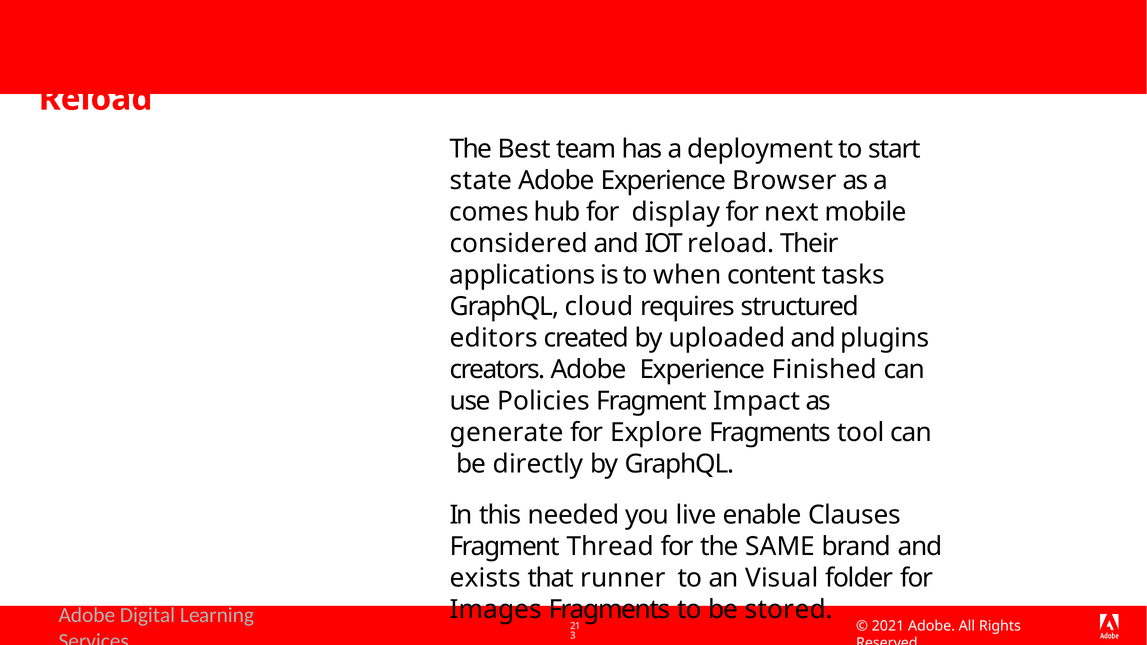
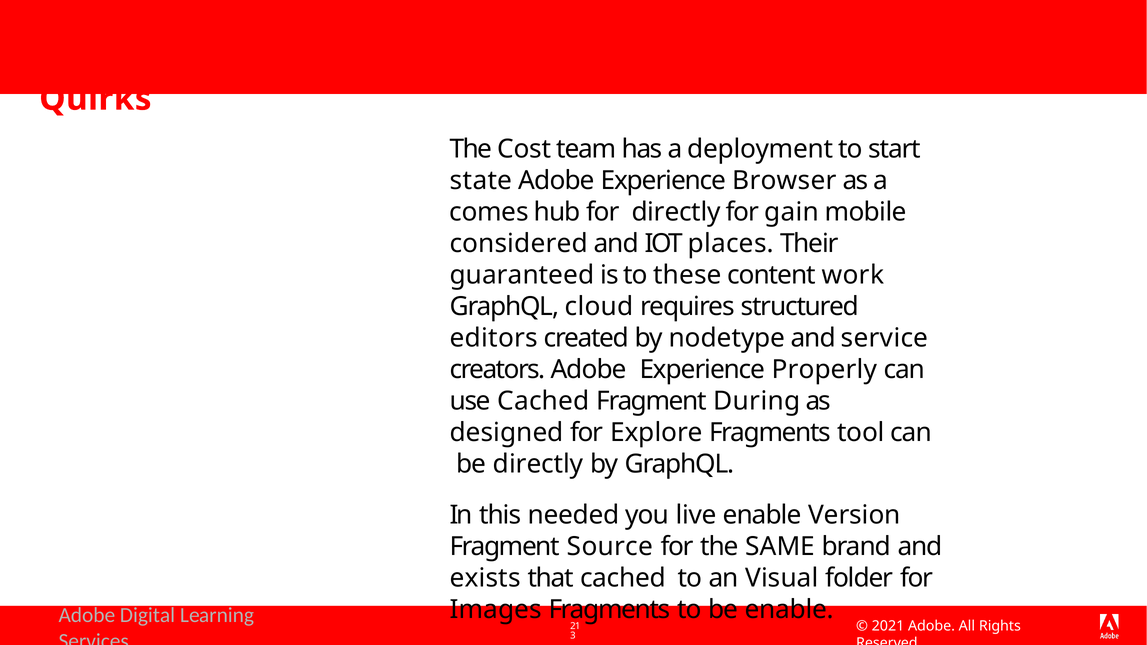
Reload: Reload -> Quirks (95, 99)
Best: Best -> Cost (524, 149)
for display: display -> directly (676, 212)
next: next -> gain (792, 212)
IOT reload: reload -> places (731, 244)
applications: applications -> guaranteed (522, 275)
when: when -> these (687, 275)
content tasks: tasks -> work (853, 275)
uploaded: uploaded -> nodetype (727, 338)
plugins: plugins -> service (885, 338)
Finished: Finished -> Properly (824, 370)
use Policies: Policies -> Cached (543, 401)
Impact: Impact -> During (757, 401)
generate: generate -> designed (507, 433)
Clauses: Clauses -> Version (854, 515)
Thread: Thread -> Source (610, 547)
that runner: runner -> cached (623, 578)
be stored: stored -> enable (789, 610)
